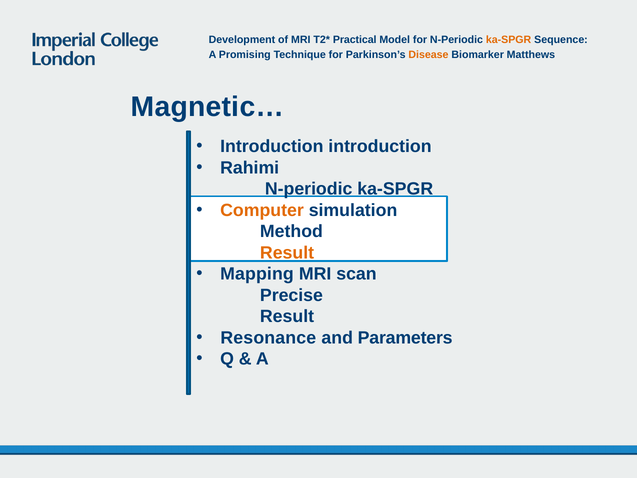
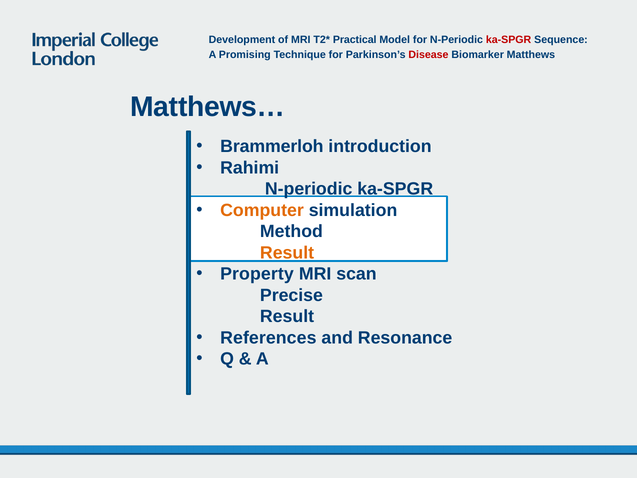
ka-SPGR colour: orange -> red (509, 40)
Disease colour: orange -> red (428, 55)
Magnetic…: Magnetic… -> Matthews… (208, 107)
Introduction: Introduction -> Brammerloh (272, 146)
Mapping: Mapping -> Property (257, 274)
Resonance: Resonance -> References (268, 338)
Parameters: Parameters -> Resonance (405, 338)
